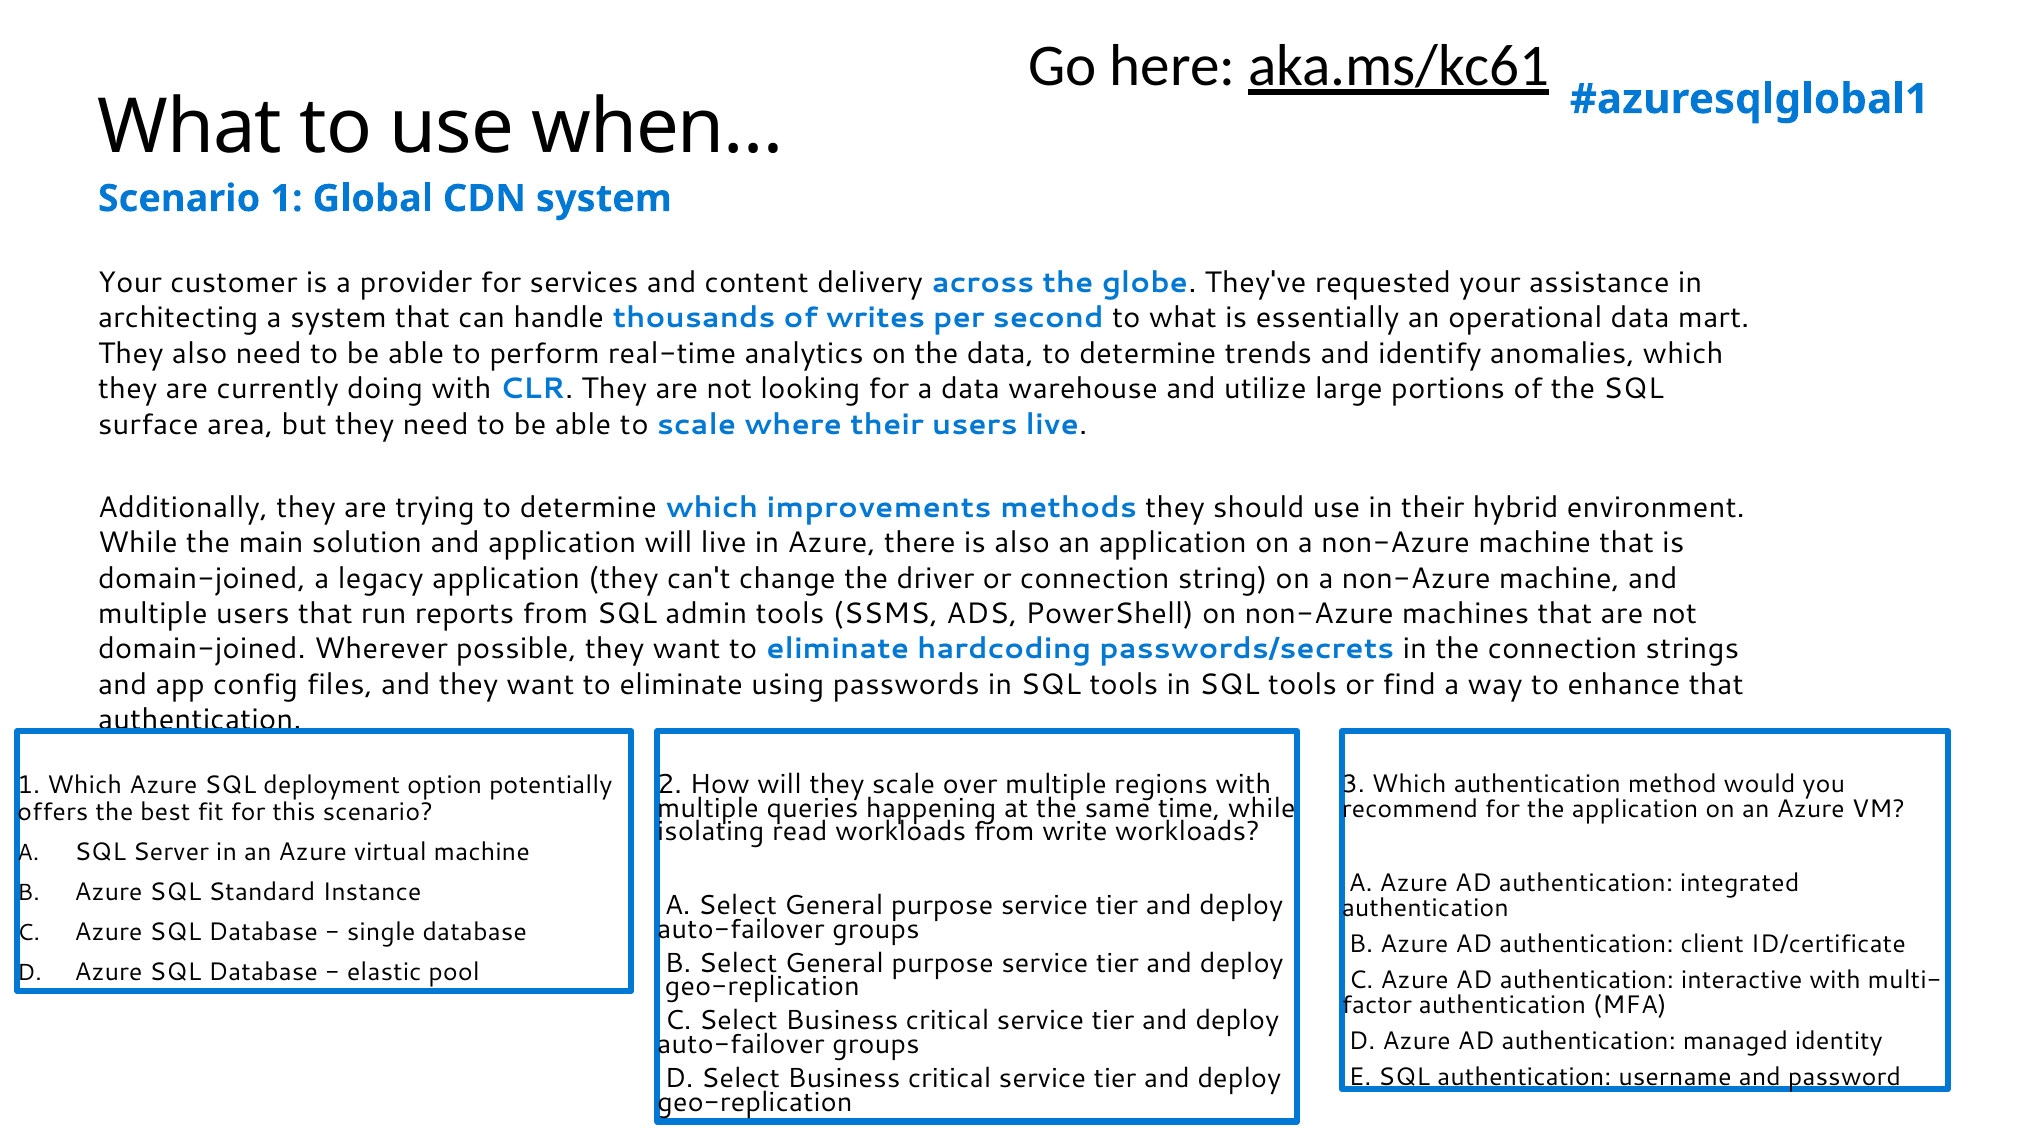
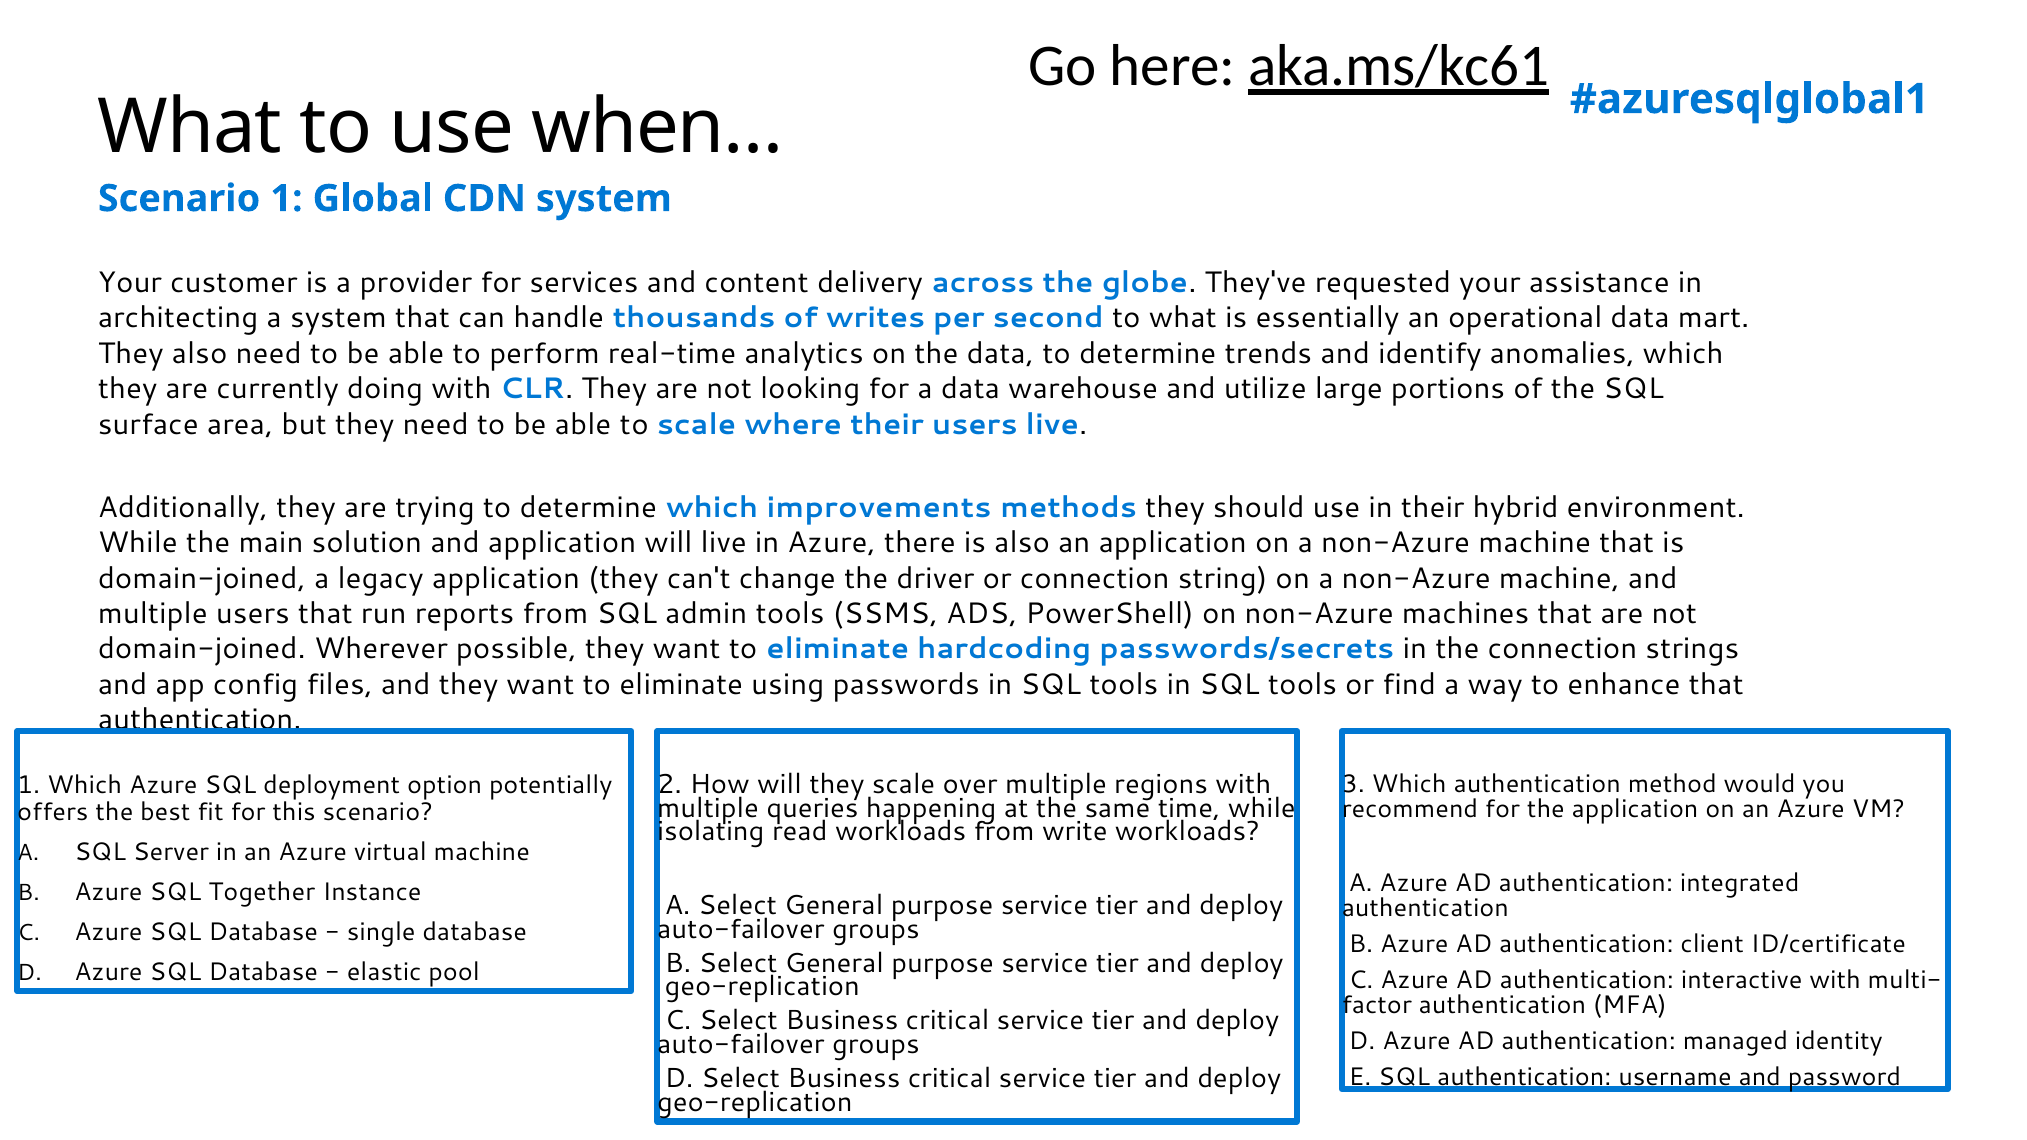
Standard: Standard -> Together (262, 892)
